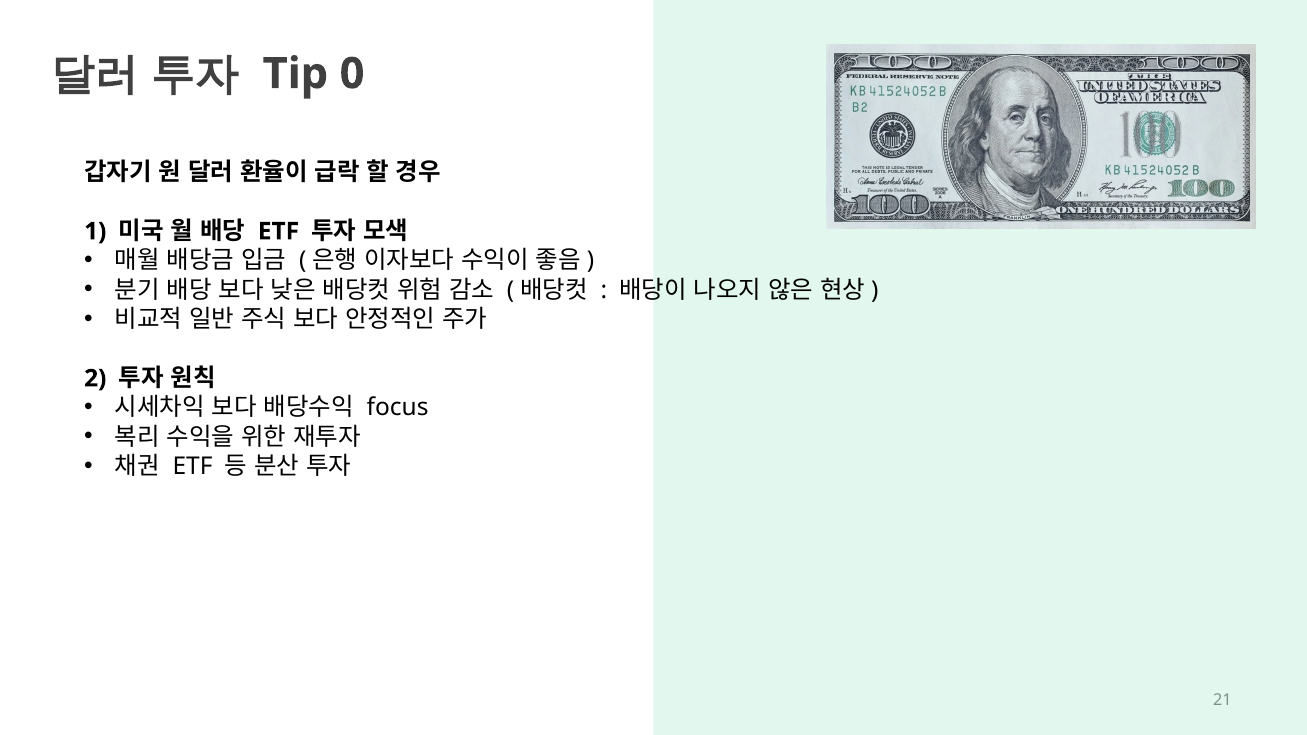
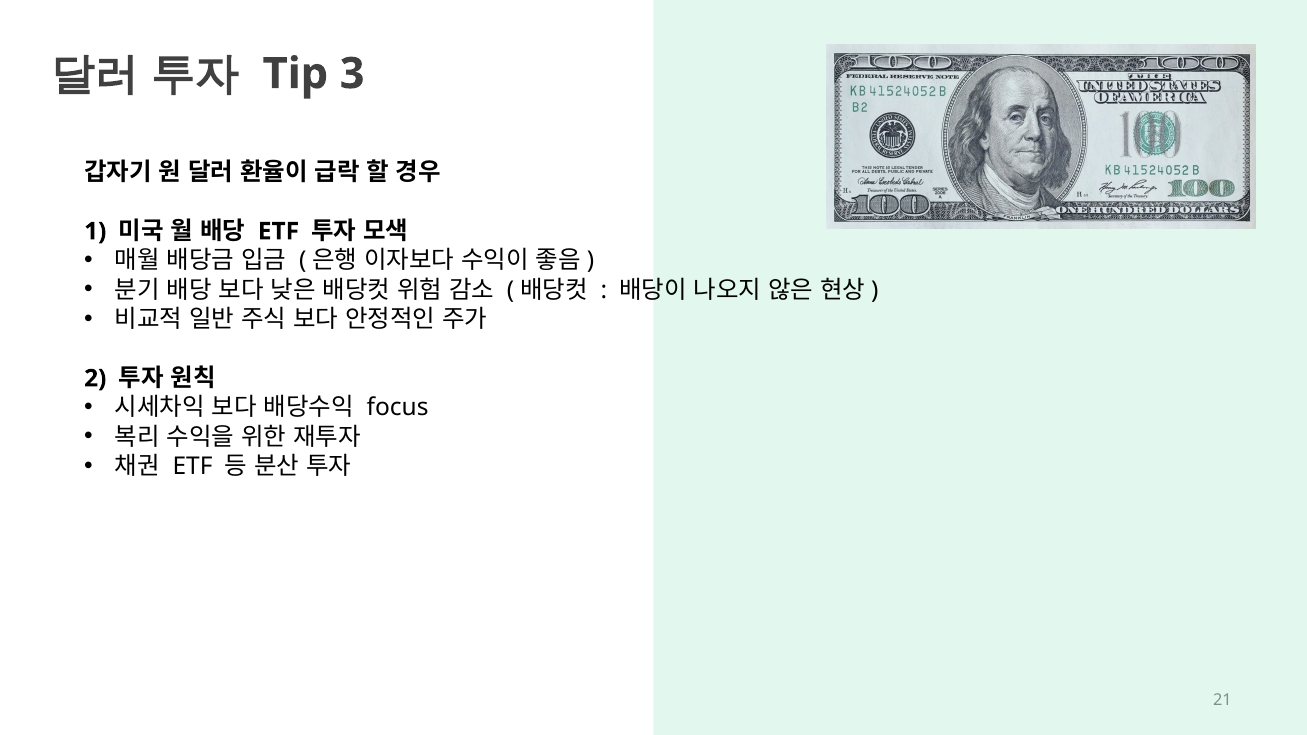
0: 0 -> 3 (352, 74)
